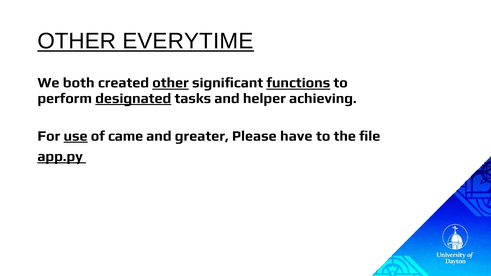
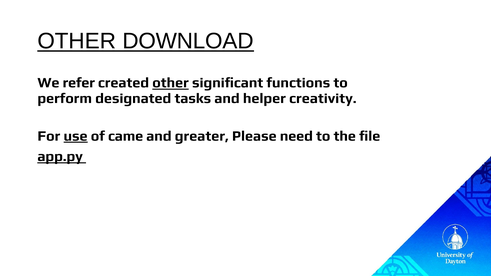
EVERYTIME: EVERYTIME -> DOWNLOAD (188, 41)
both: both -> refer (79, 83)
functions underline: present -> none (298, 83)
designated underline: present -> none (133, 98)
achieving: achieving -> creativity (323, 98)
have: have -> need (296, 136)
